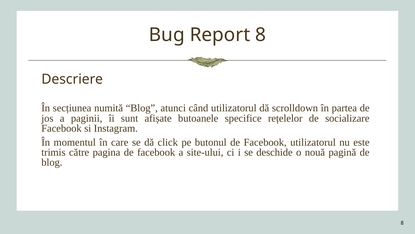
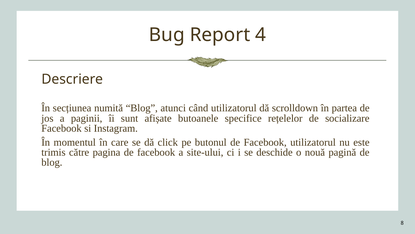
Report 8: 8 -> 4 (261, 35)
